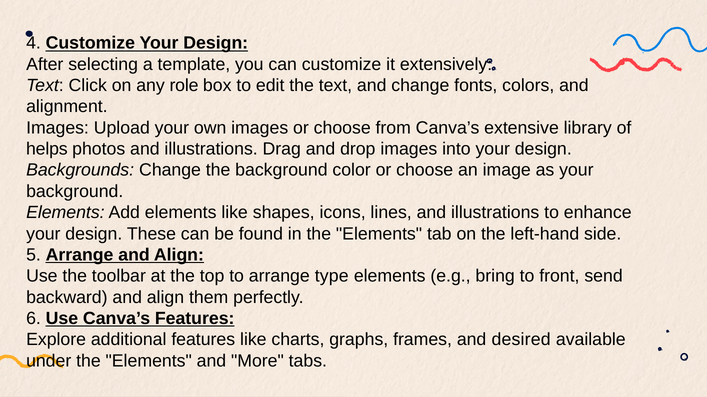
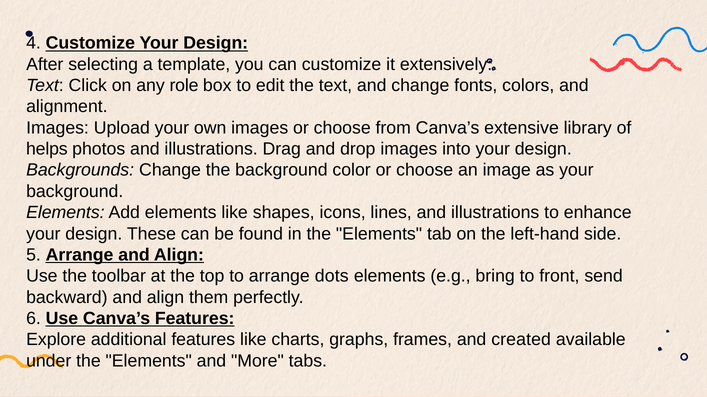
type: type -> dots (332, 277)
desired: desired -> created (521, 340)
